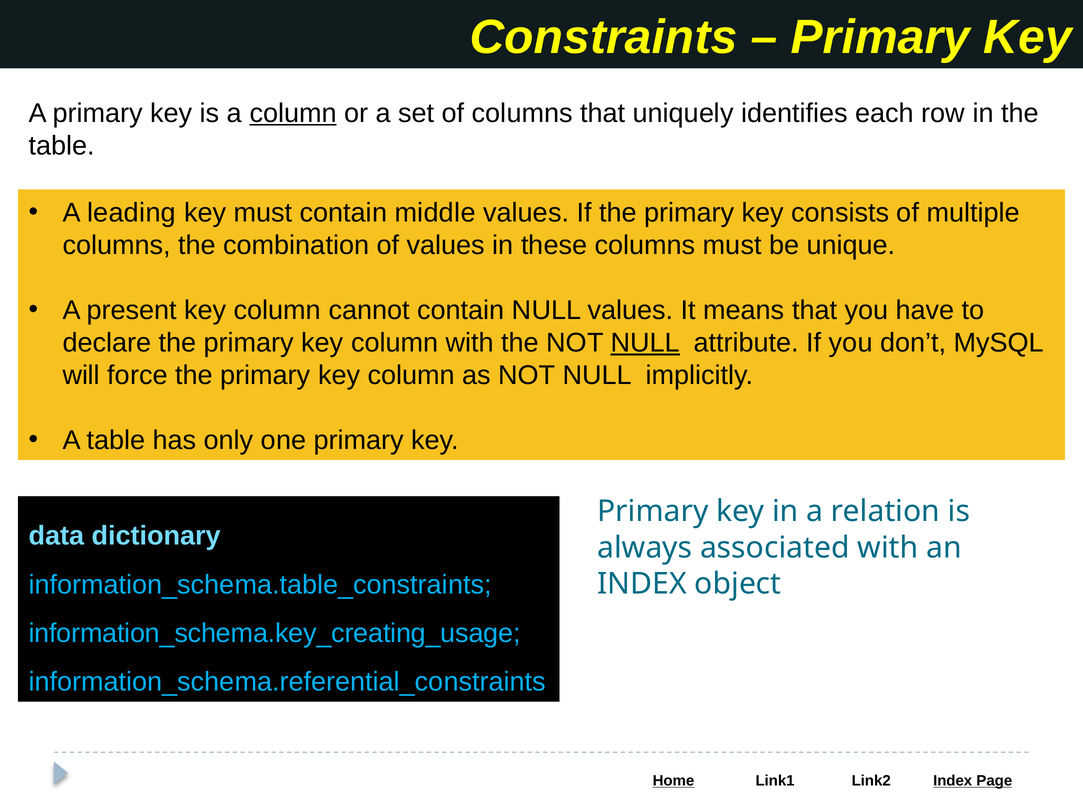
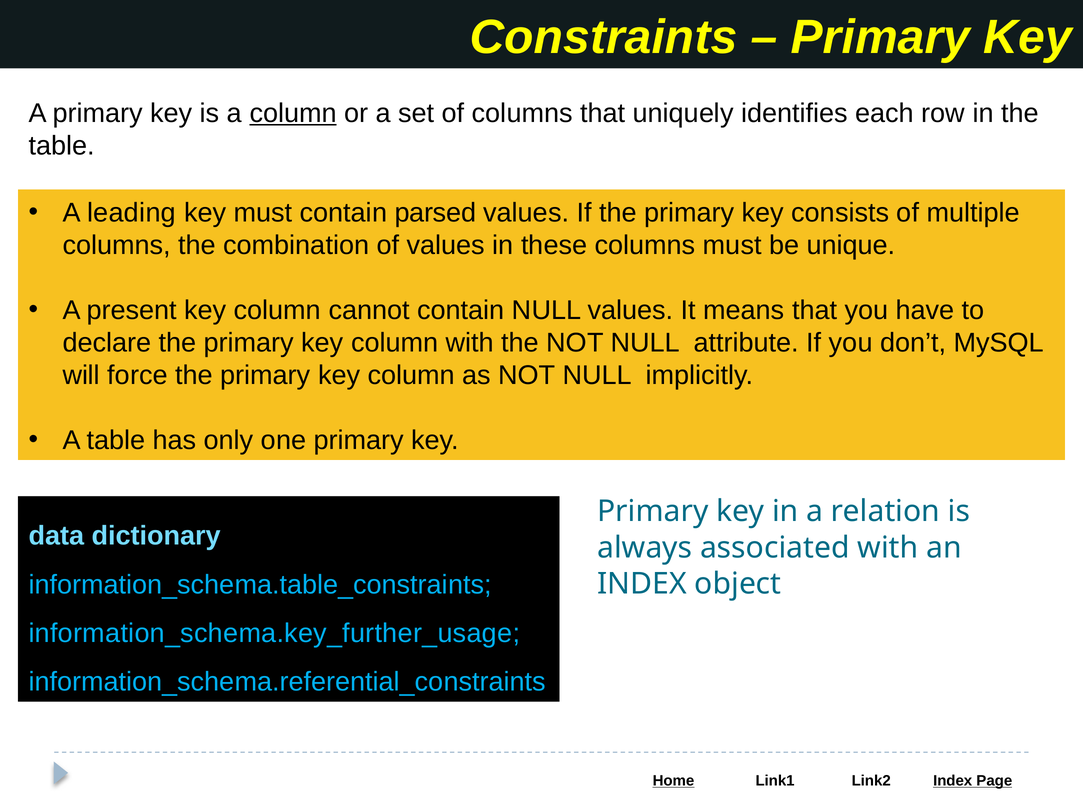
middle: middle -> parsed (435, 213)
NULL underline: present -> none (645, 343)
information_schema.key_creating_usage: information_schema.key_creating_usage -> information_schema.key_further_usage (274, 634)
